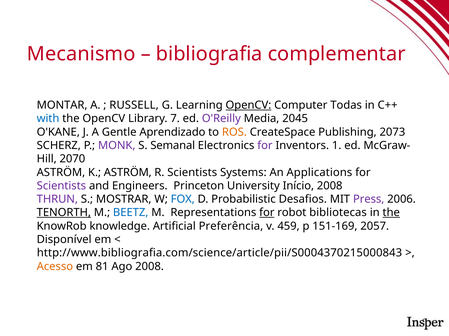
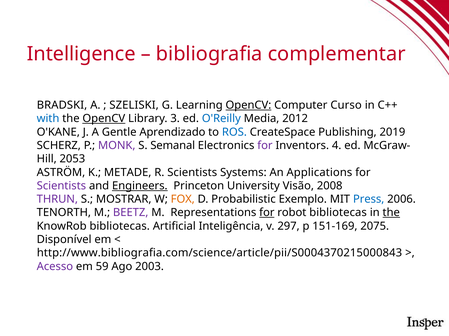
Mecanismo: Mecanismo -> Intelligence (81, 54)
MONTAR: MONTAR -> BRADSKI (62, 105)
RUSSELL: RUSSELL -> SZELISKI (134, 105)
Todas: Todas -> Curso (346, 105)
OpenCV underline: none -> present (104, 119)
7: 7 -> 3 (175, 119)
O'Reilly colour: purple -> blue (221, 119)
2045: 2045 -> 2012 (295, 119)
ROS colour: orange -> blue (234, 132)
2073: 2073 -> 2019 (392, 132)
1: 1 -> 4 (337, 146)
2070: 2070 -> 2053 (72, 159)
K ASTRÖM: ASTRÖM -> METADE (128, 173)
Engineers underline: none -> present (140, 186)
Início: Início -> Visão (298, 186)
FOX colour: blue -> orange (183, 200)
Desafios: Desafios -> Exemplo (303, 200)
Press colour: purple -> blue (369, 200)
TENORTH underline: present -> none (64, 213)
BEETZ colour: blue -> purple (131, 213)
KnowRob knowledge: knowledge -> bibliotecas (120, 227)
Preferência: Preferência -> Inteligência (231, 227)
459: 459 -> 297 (289, 227)
2057: 2057 -> 2075 (375, 227)
Acesso colour: orange -> purple (55, 267)
81: 81 -> 59 (102, 267)
Ago 2008: 2008 -> 2003 (150, 267)
